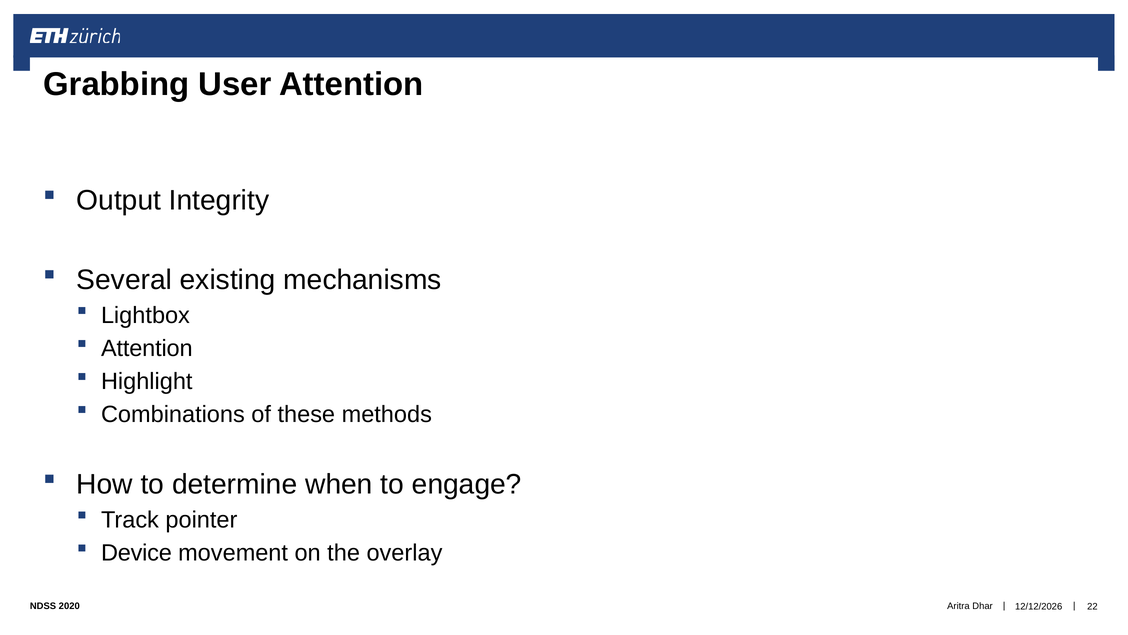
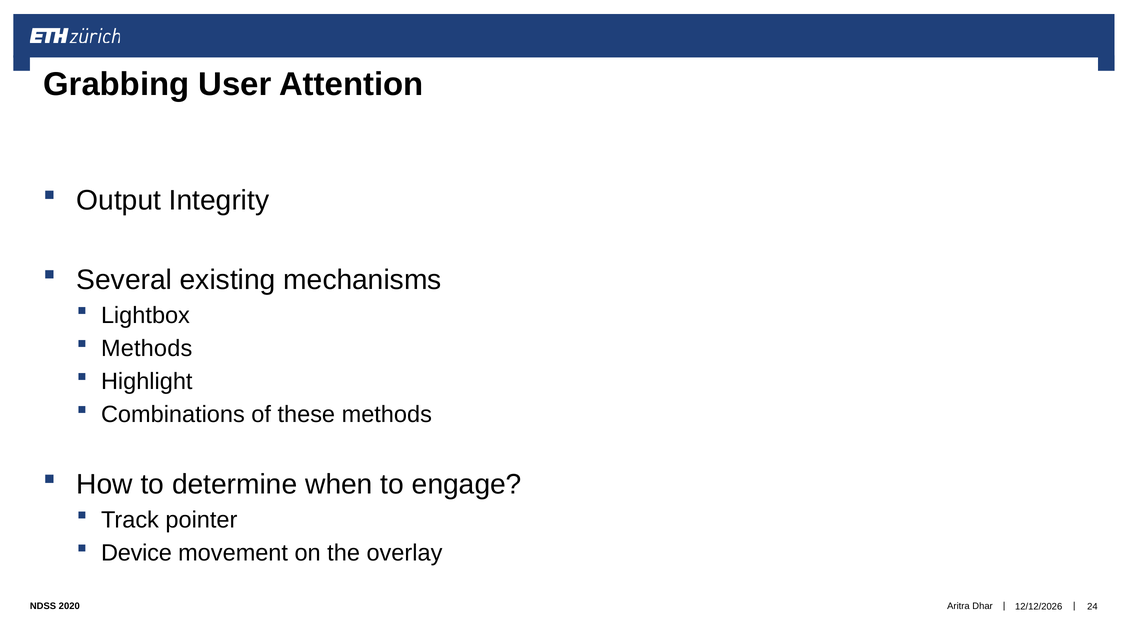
Attention: Attention -> Methods (147, 348)
22: 22 -> 24 (1092, 606)
